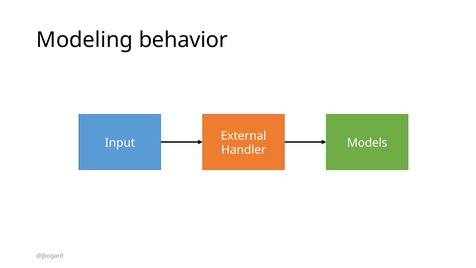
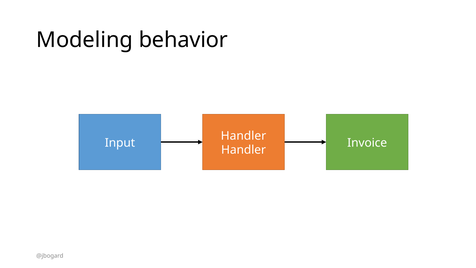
External: External -> Handler (243, 136)
Models: Models -> Invoice (367, 143)
